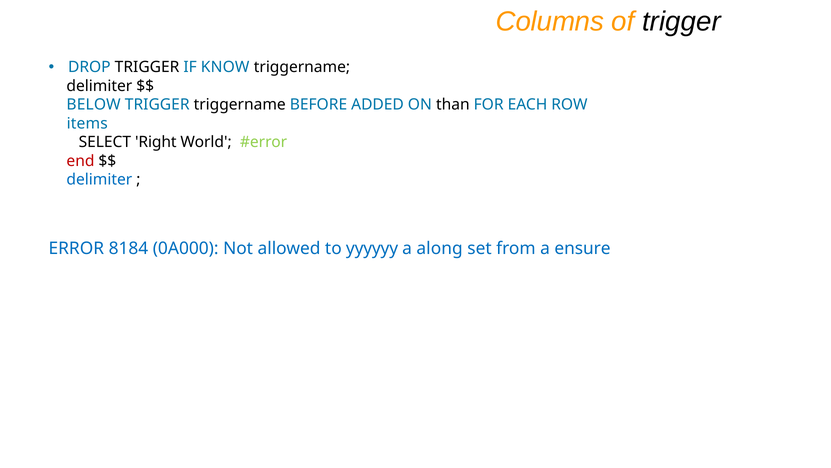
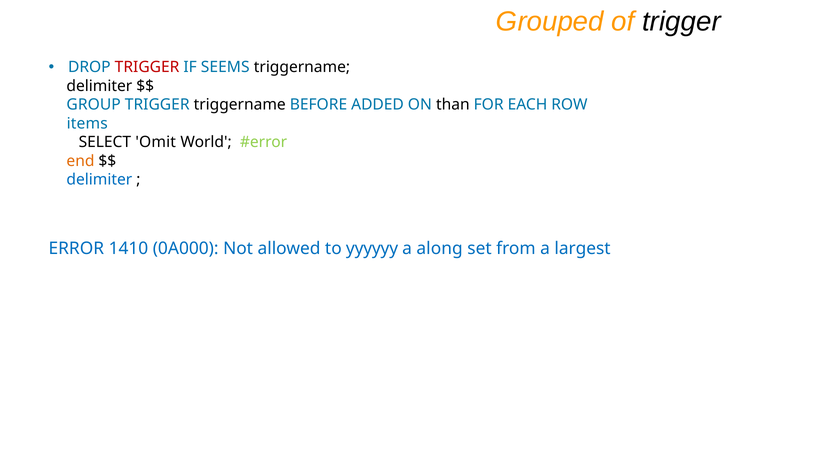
Columns: Columns -> Grouped (550, 22)
TRIGGER colour: black -> red (147, 67)
KNOW: KNOW -> SEEMS (225, 67)
BELOW: BELOW -> GROUP (94, 105)
Right: Right -> Omit (156, 142)
end colour: red -> orange (80, 161)
8184: 8184 -> 1410 (128, 248)
ensure: ensure -> largest (583, 248)
